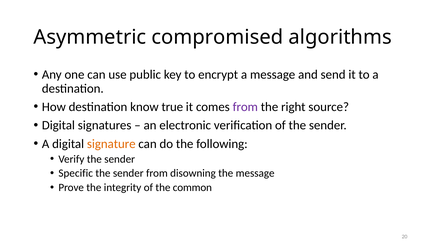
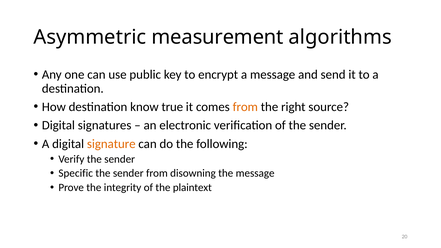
compromised: compromised -> measurement (218, 37)
from colour: purple -> orange (245, 107)
common: common -> plaintext (192, 188)
